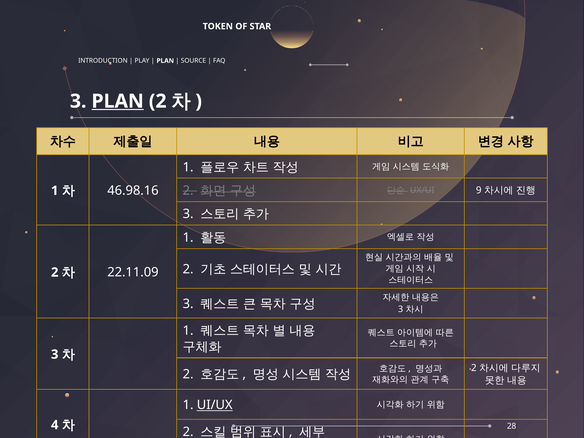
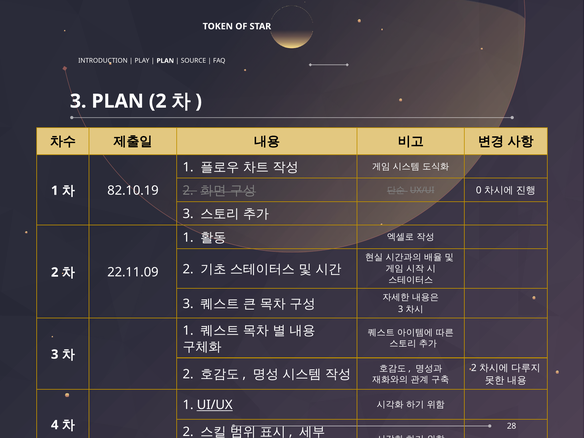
PLAN underline: present -> none (118, 101)
9: 9 -> 0 (479, 190)
46.98.16: 46.98.16 -> 82.10.19 (133, 191)
